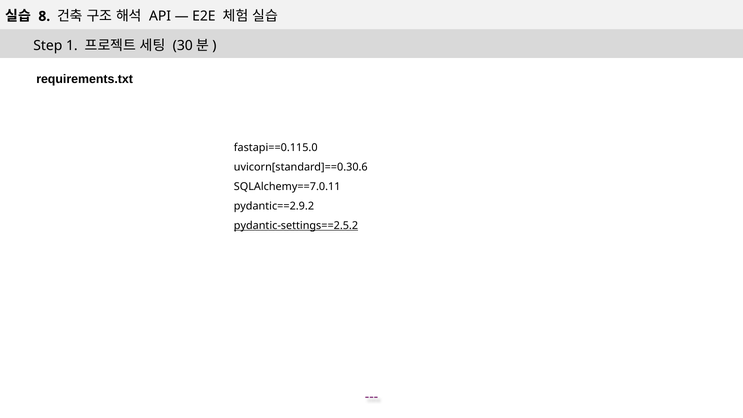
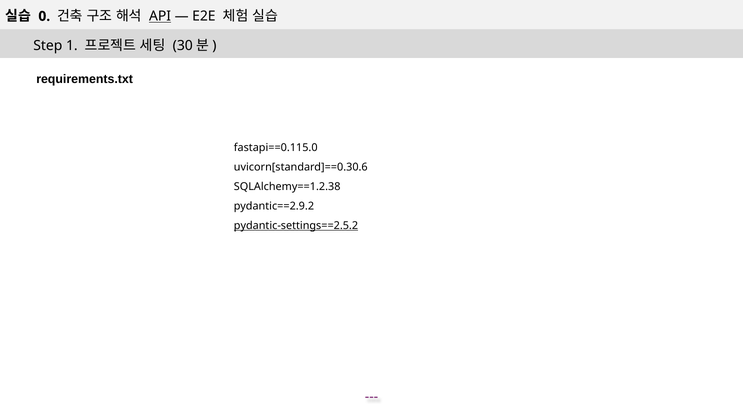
8: 8 -> 0 (44, 16)
API underline: none -> present (160, 16)
SQLAlchemy==7.0.11: SQLAlchemy==7.0.11 -> SQLAlchemy==1.2.38 (287, 187)
